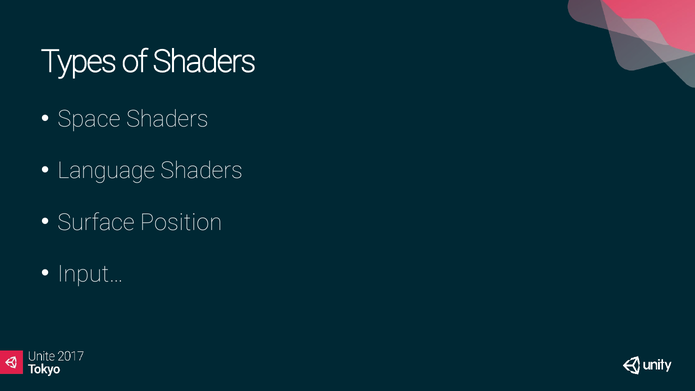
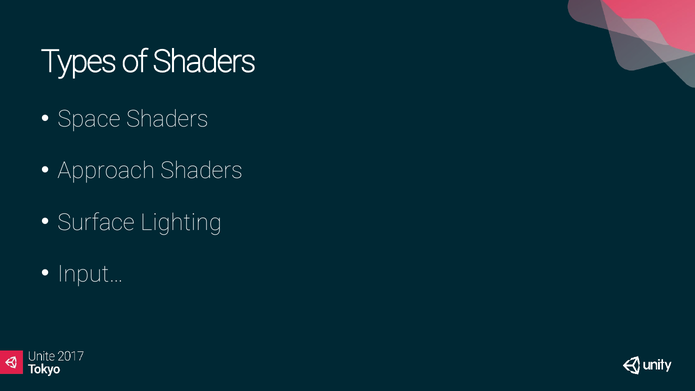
Language: Language -> Approach (106, 171)
Position: Position -> Lighting (181, 222)
